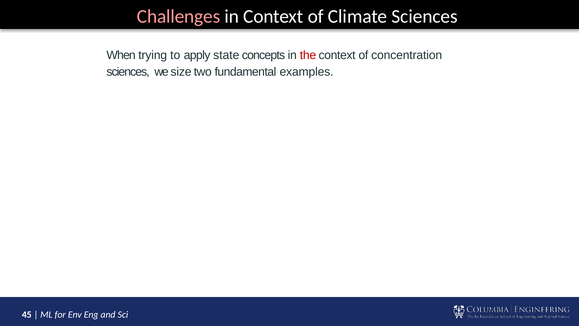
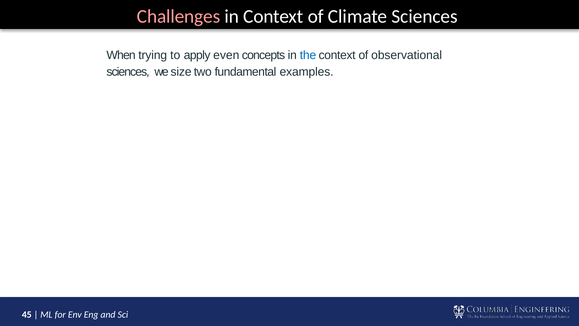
state: state -> even (226, 55)
the colour: red -> blue (308, 55)
concentration: concentration -> observational (407, 55)
